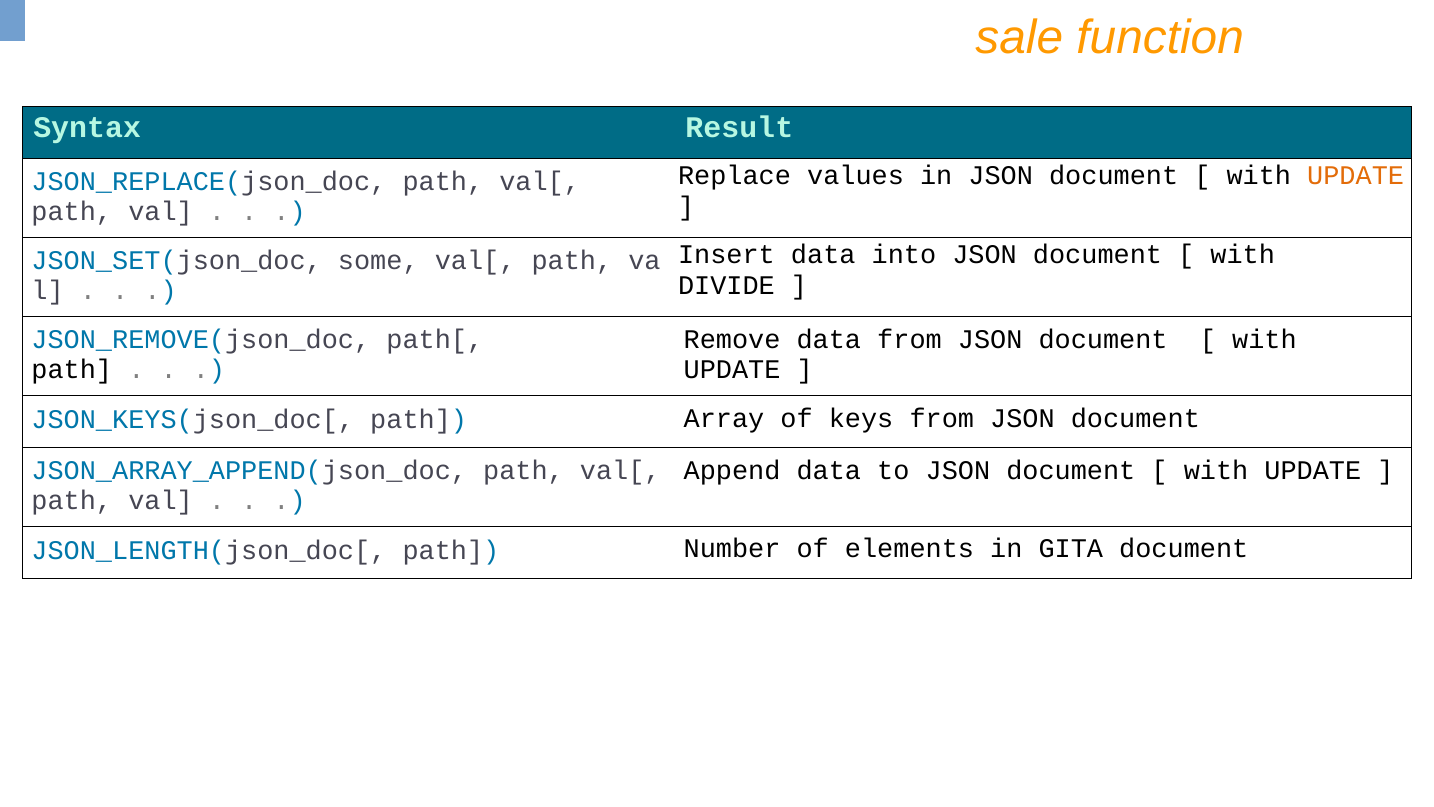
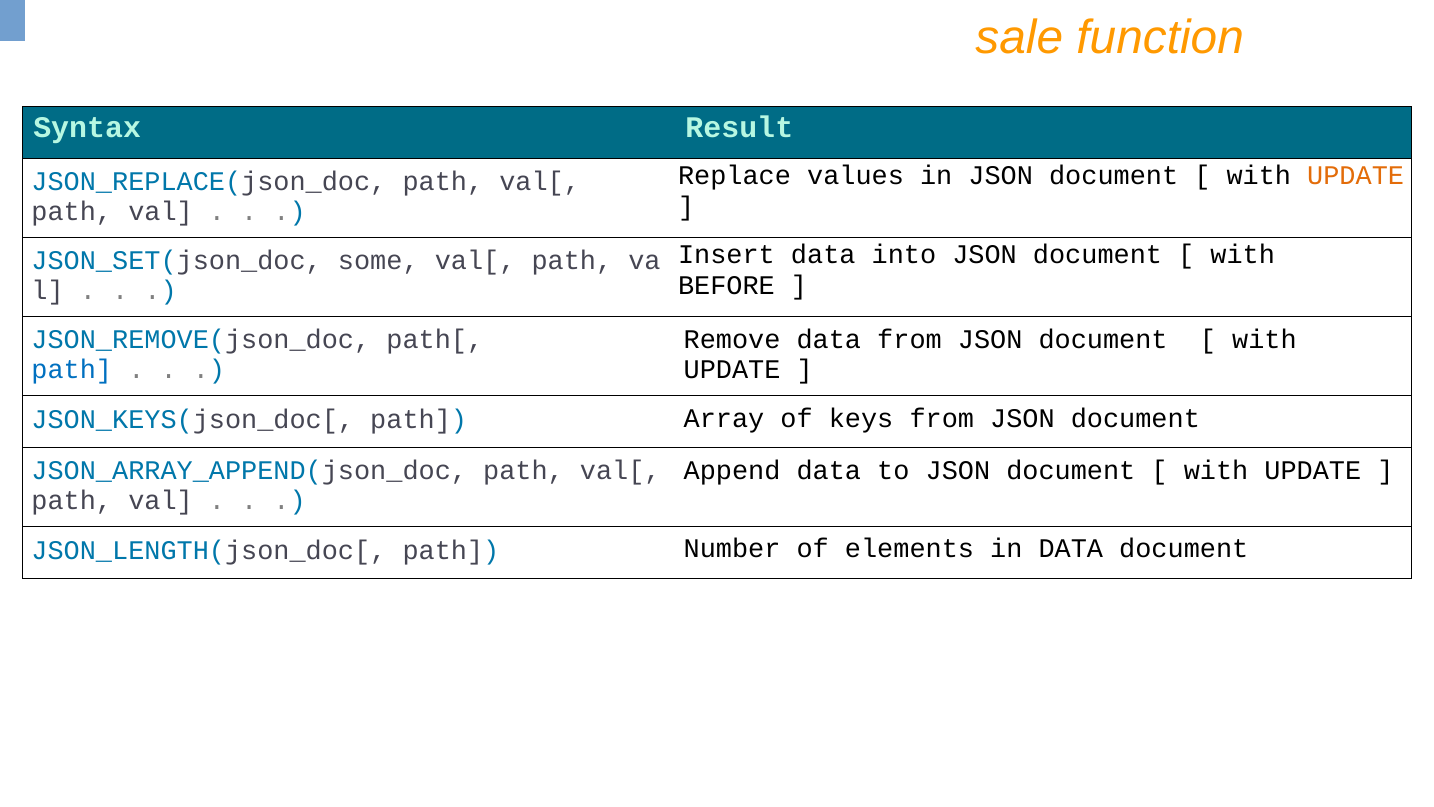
DIVIDE: DIVIDE -> BEFORE (726, 285)
path colour: black -> blue (72, 370)
in GITA: GITA -> DATA (1071, 549)
